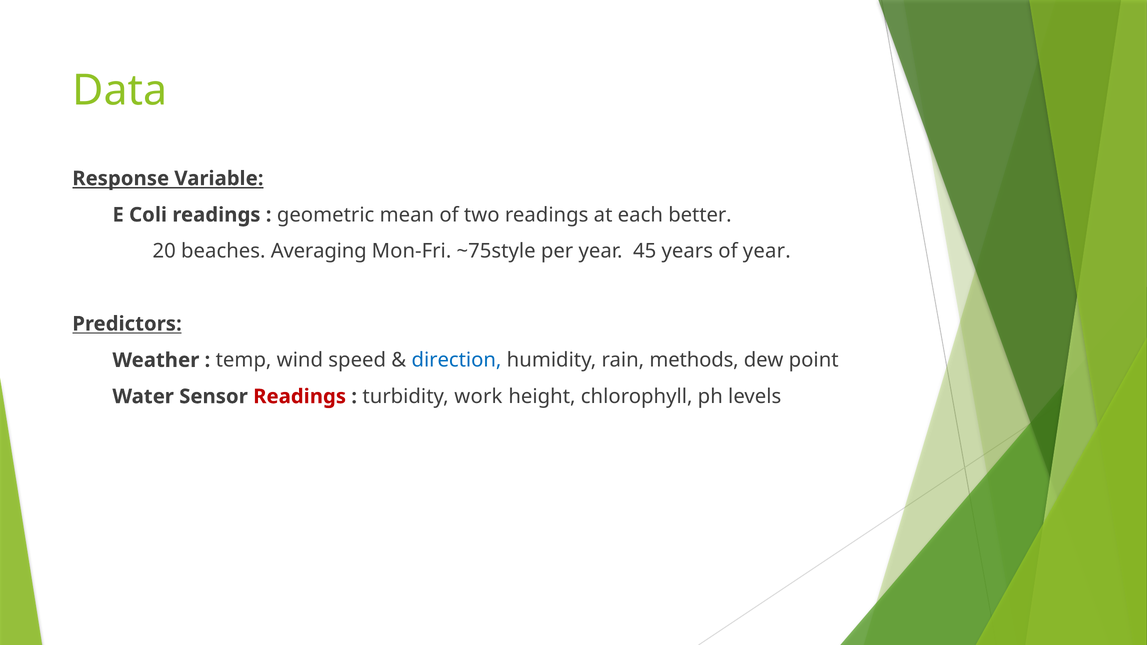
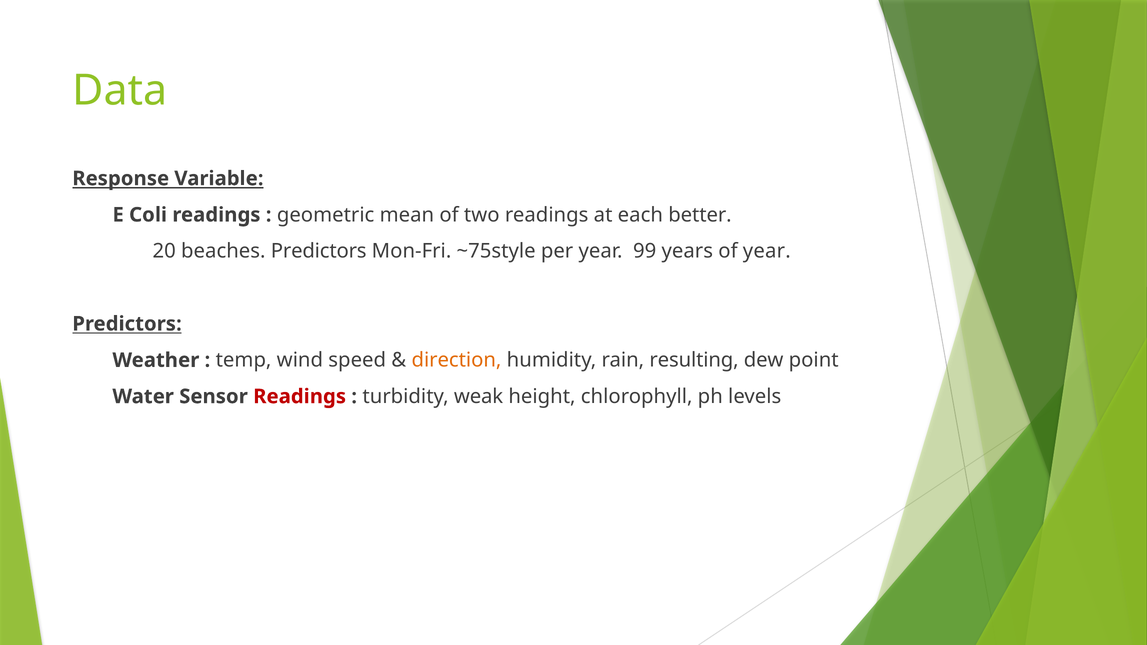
beaches Averaging: Averaging -> Predictors (319, 251)
45: 45 -> 99 (645, 251)
direction colour: blue -> orange (456, 360)
methods: methods -> resulting (694, 360)
work: work -> weak (479, 397)
